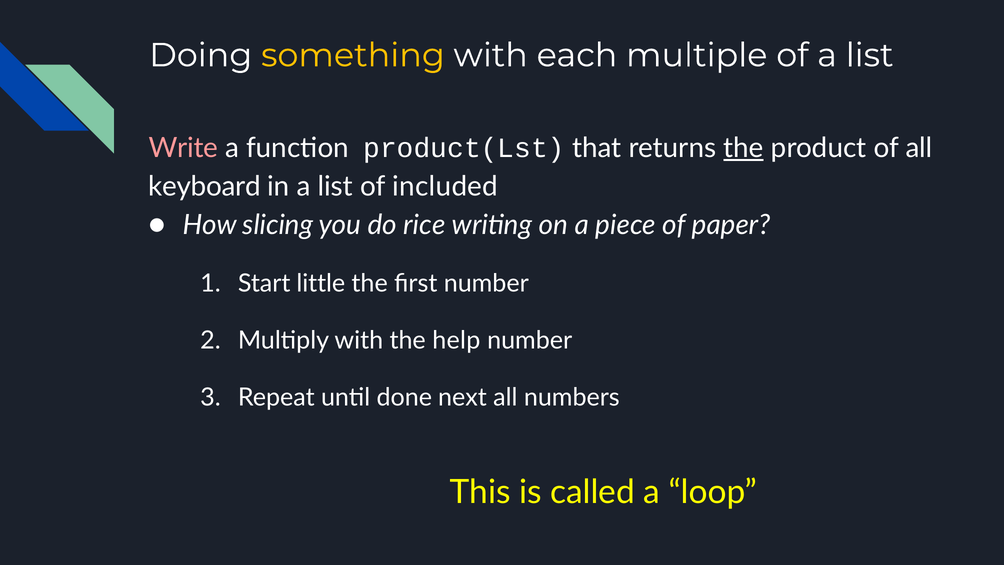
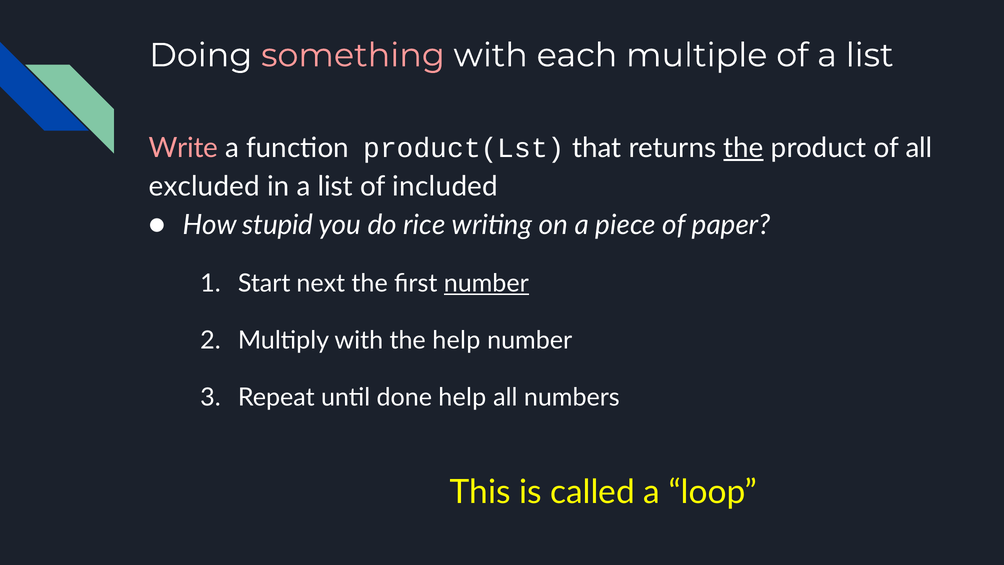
something colour: yellow -> pink (353, 55)
keyboard: keyboard -> excluded (204, 186)
slicing: slicing -> stupid (278, 225)
little: little -> next (321, 283)
number underline: none -> present (486, 283)
done next: next -> help (462, 397)
